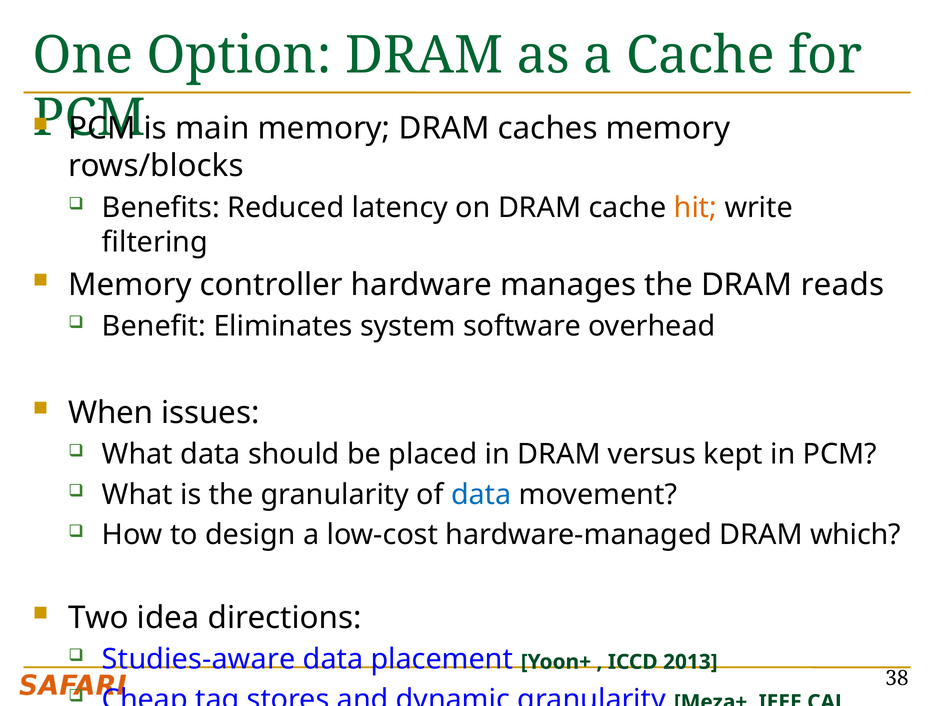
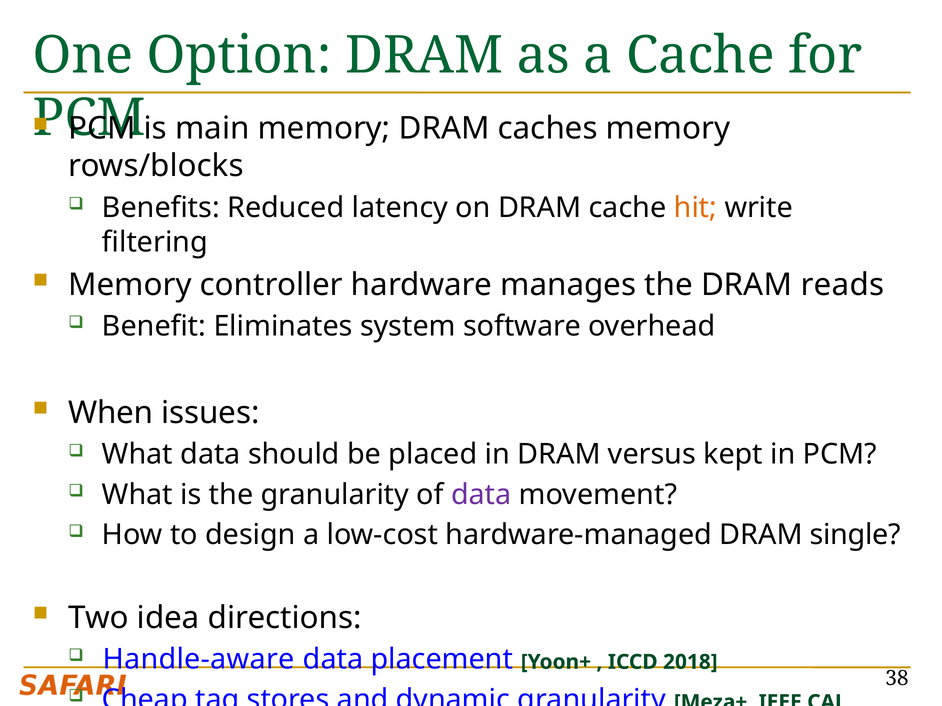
data colour: blue -> purple (481, 495)
which: which -> single (855, 535)
Studies-aware: Studies-aware -> Handle-aware (199, 660)
2013: 2013 -> 2018 (690, 662)
